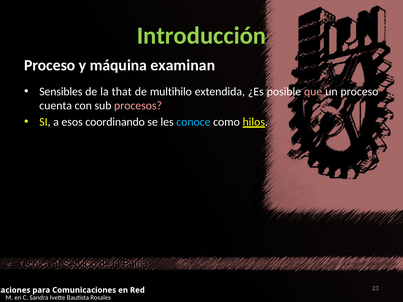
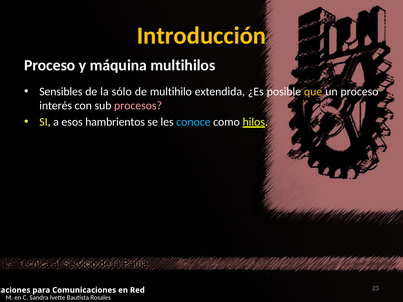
Introducción colour: light green -> yellow (201, 36)
examinan: examinan -> multihilos (183, 65)
that: that -> sólo (122, 92)
que colour: pink -> yellow (313, 92)
cuenta: cuenta -> interés (56, 106)
coordinando: coordinando -> hambrientos (115, 122)
